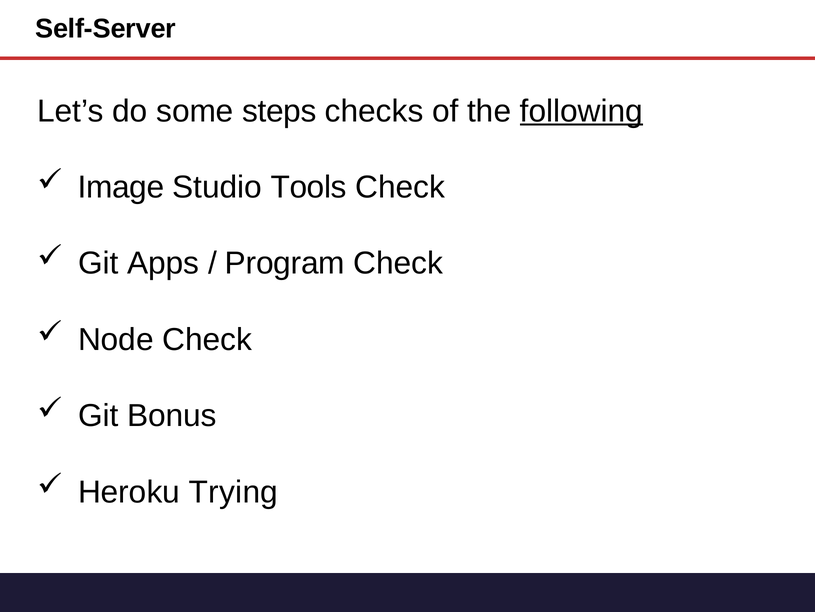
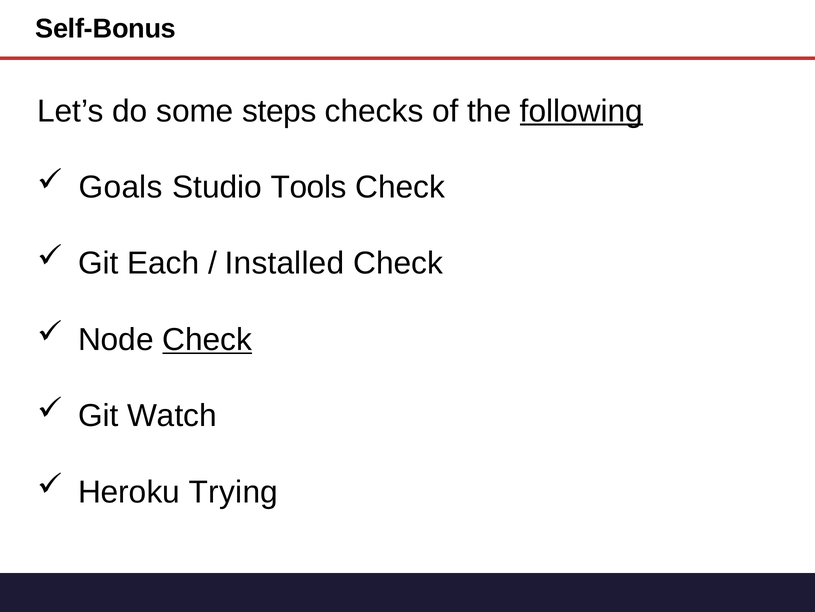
Self-Server: Self-Server -> Self-Bonus (106, 29)
Image: Image -> Goals (121, 187)
Apps: Apps -> Each (163, 263)
Program: Program -> Installed (285, 263)
Check underline: none -> present (207, 339)
Bonus: Bonus -> Watch (172, 415)
